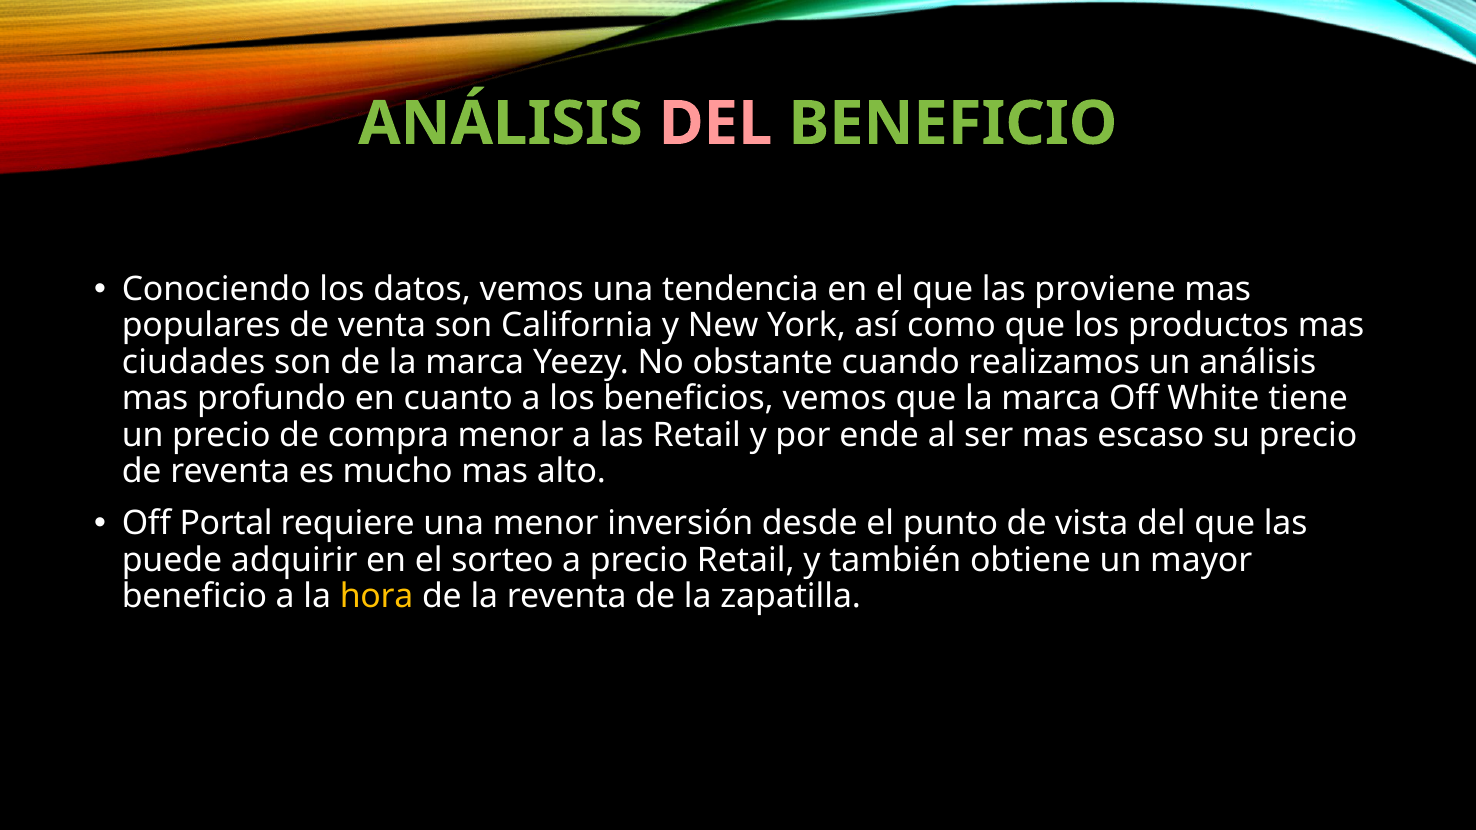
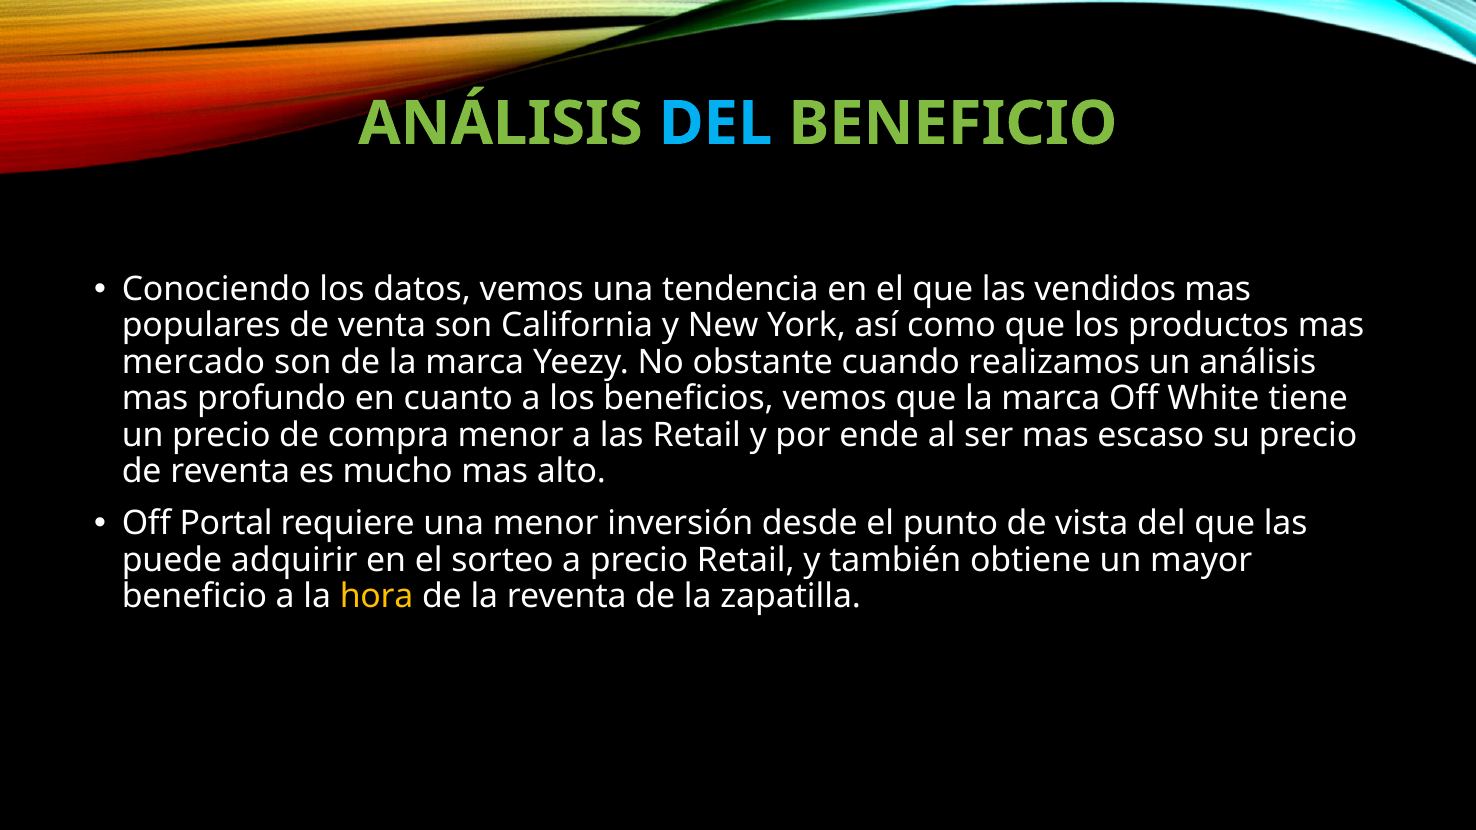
DEL colour: pink -> light blue (716, 124)
proviene: proviene -> vendidos (1105, 289)
ciudades: ciudades -> mercado (193, 362)
